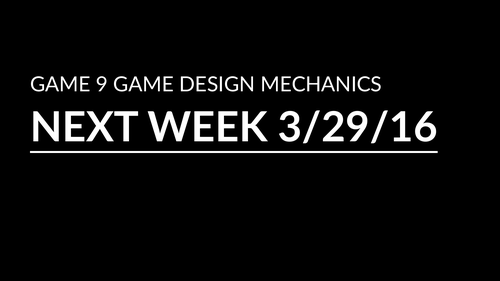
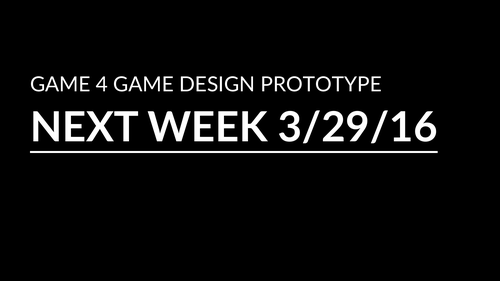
9: 9 -> 4 (102, 85)
MECHANICS: MECHANICS -> PROTOTYPE (321, 85)
